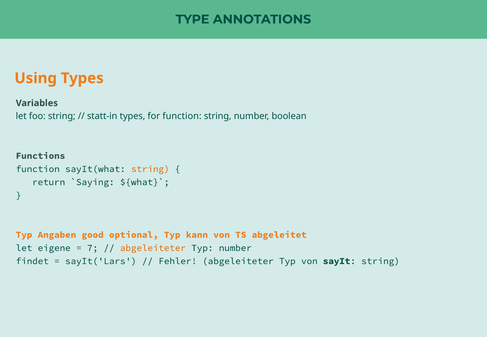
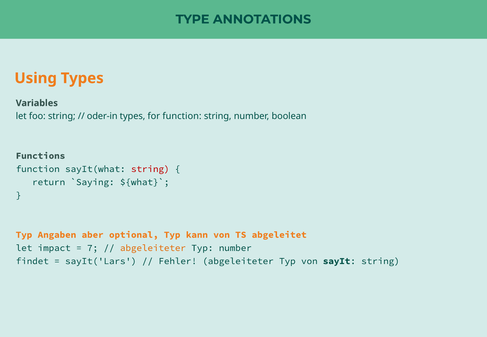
statt-in: statt-in -> oder-in (102, 116)
string colour: orange -> red (150, 169)
good: good -> aber (93, 235)
eigene: eigene -> impact (54, 248)
